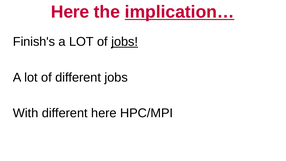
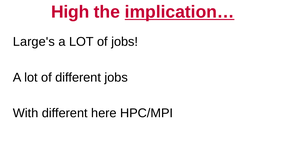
Here: Here -> High (70, 12)
Finish's: Finish's -> Large's (34, 42)
jobs underline: present -> none (125, 42)
